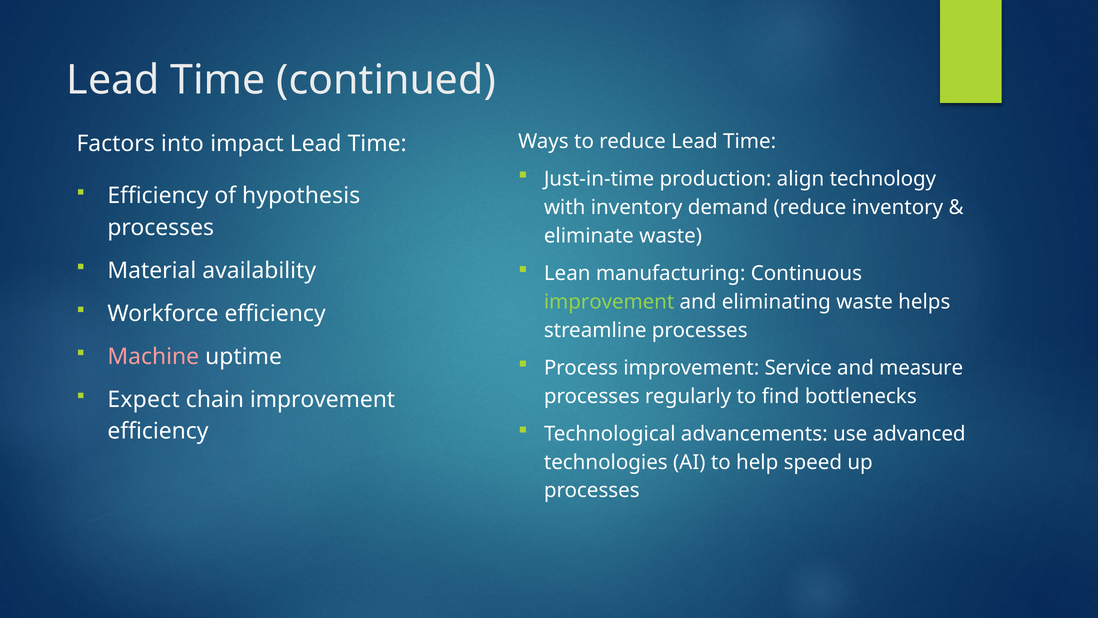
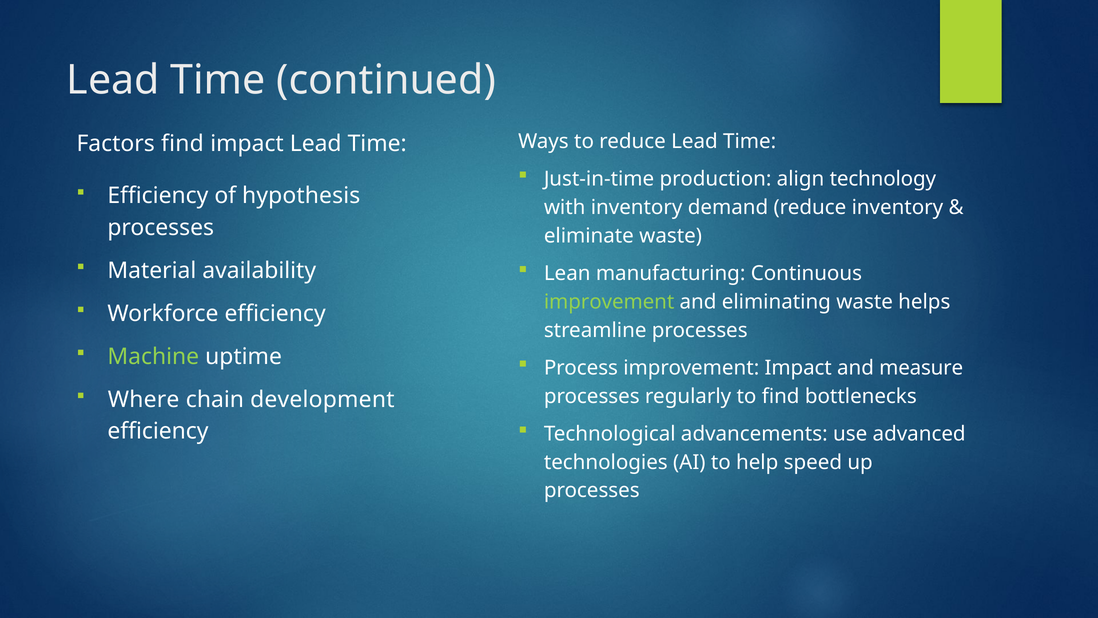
Factors into: into -> find (182, 143)
Machine colour: pink -> light green (153, 356)
improvement Service: Service -> Impact (798, 368)
Expect: Expect -> Where (144, 400)
chain improvement: improvement -> development (322, 400)
